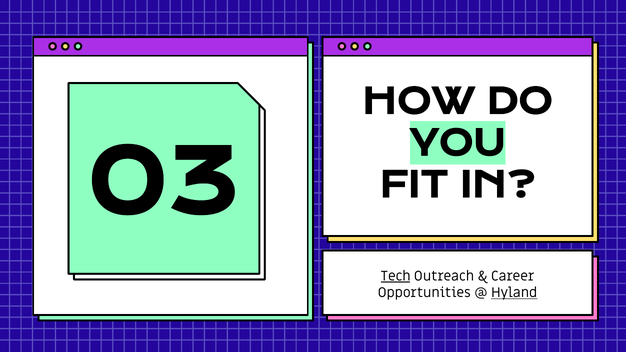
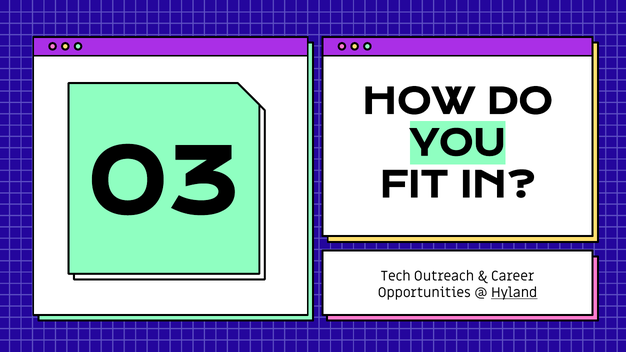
Tech underline: present -> none (396, 276)
